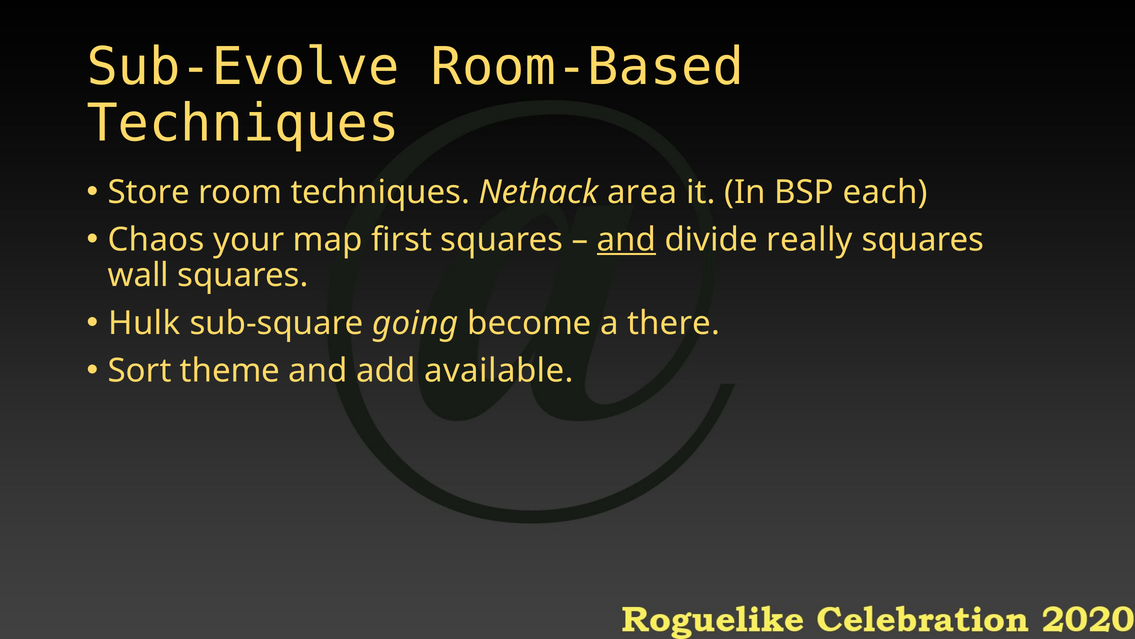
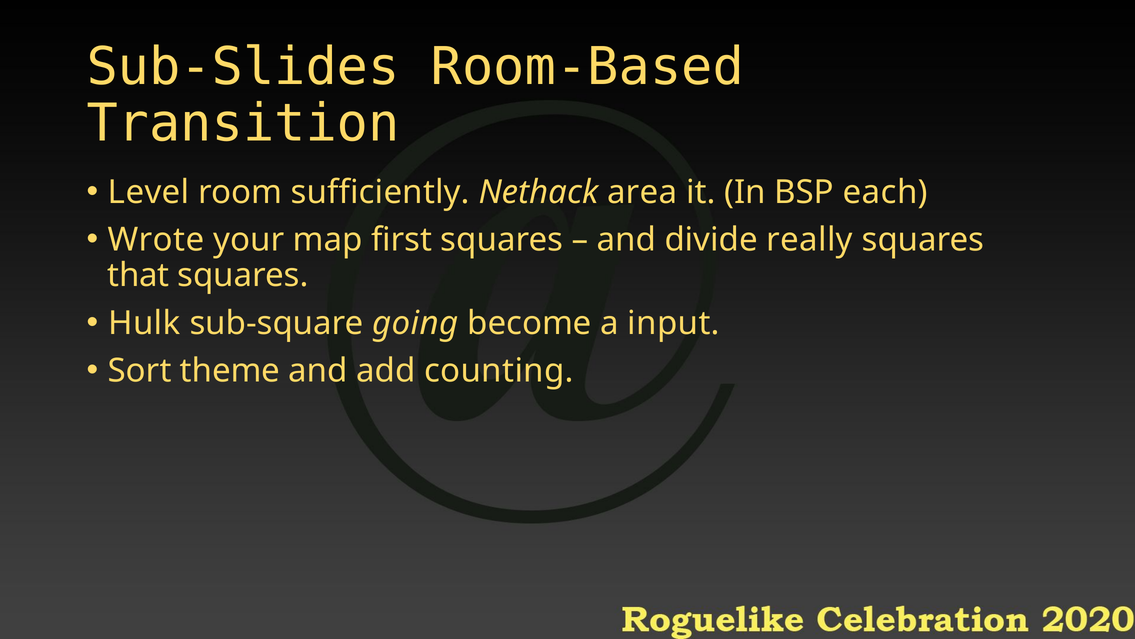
Sub-Evolve: Sub-Evolve -> Sub-Slides (243, 67)
Techniques: Techniques -> Transition (243, 123)
Store: Store -> Level (149, 192)
room techniques: techniques -> sufficiently (380, 192)
Chaos: Chaos -> Wrote (156, 239)
and underline: present -> none (626, 239)
wall: wall -> that (138, 275)
there: there -> input (674, 323)
available: available -> counting (499, 370)
